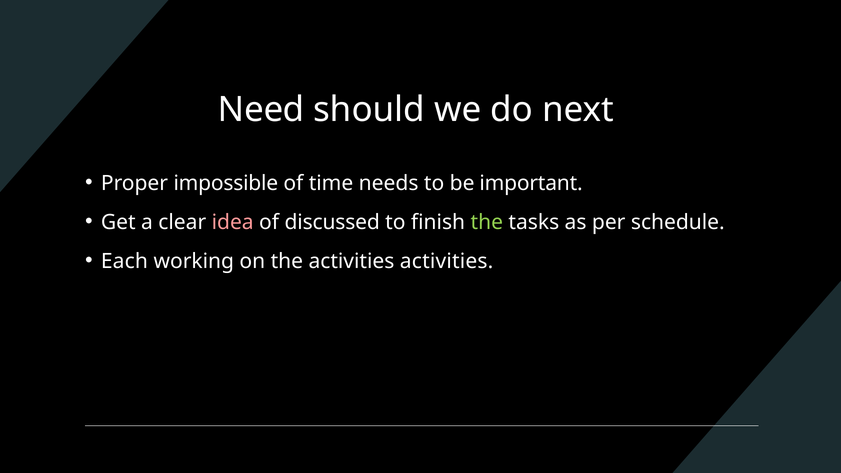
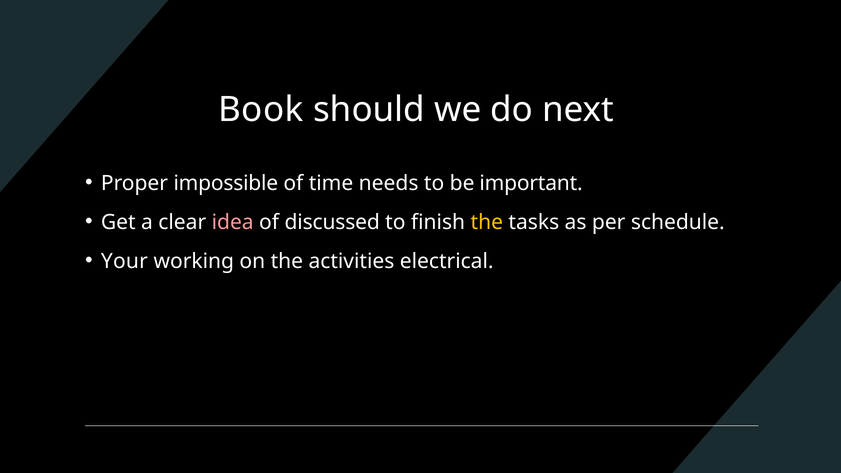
Need: Need -> Book (261, 110)
the colour: light green -> yellow (487, 222)
Each: Each -> Your (124, 261)
activities activities: activities -> electrical (447, 261)
